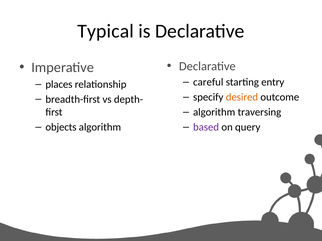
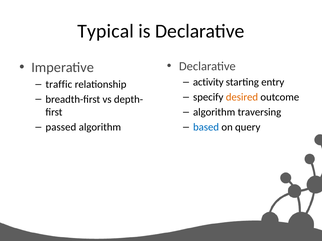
careful: careful -> activity (208, 82)
places: places -> traffic (59, 84)
based colour: purple -> blue (206, 127)
objects: objects -> passed (61, 127)
